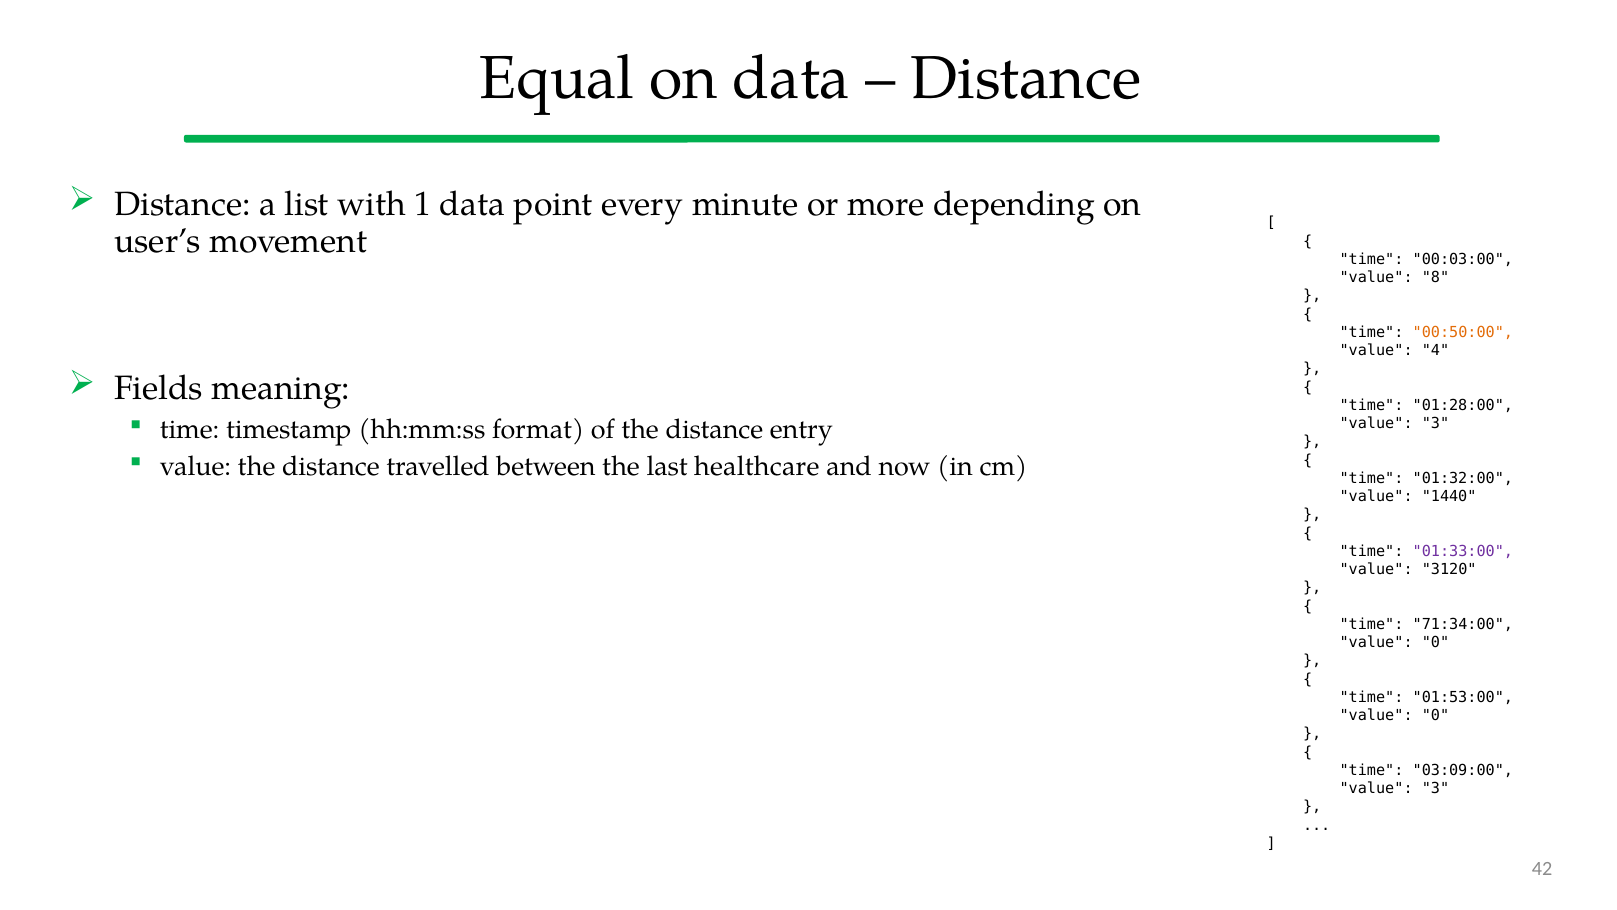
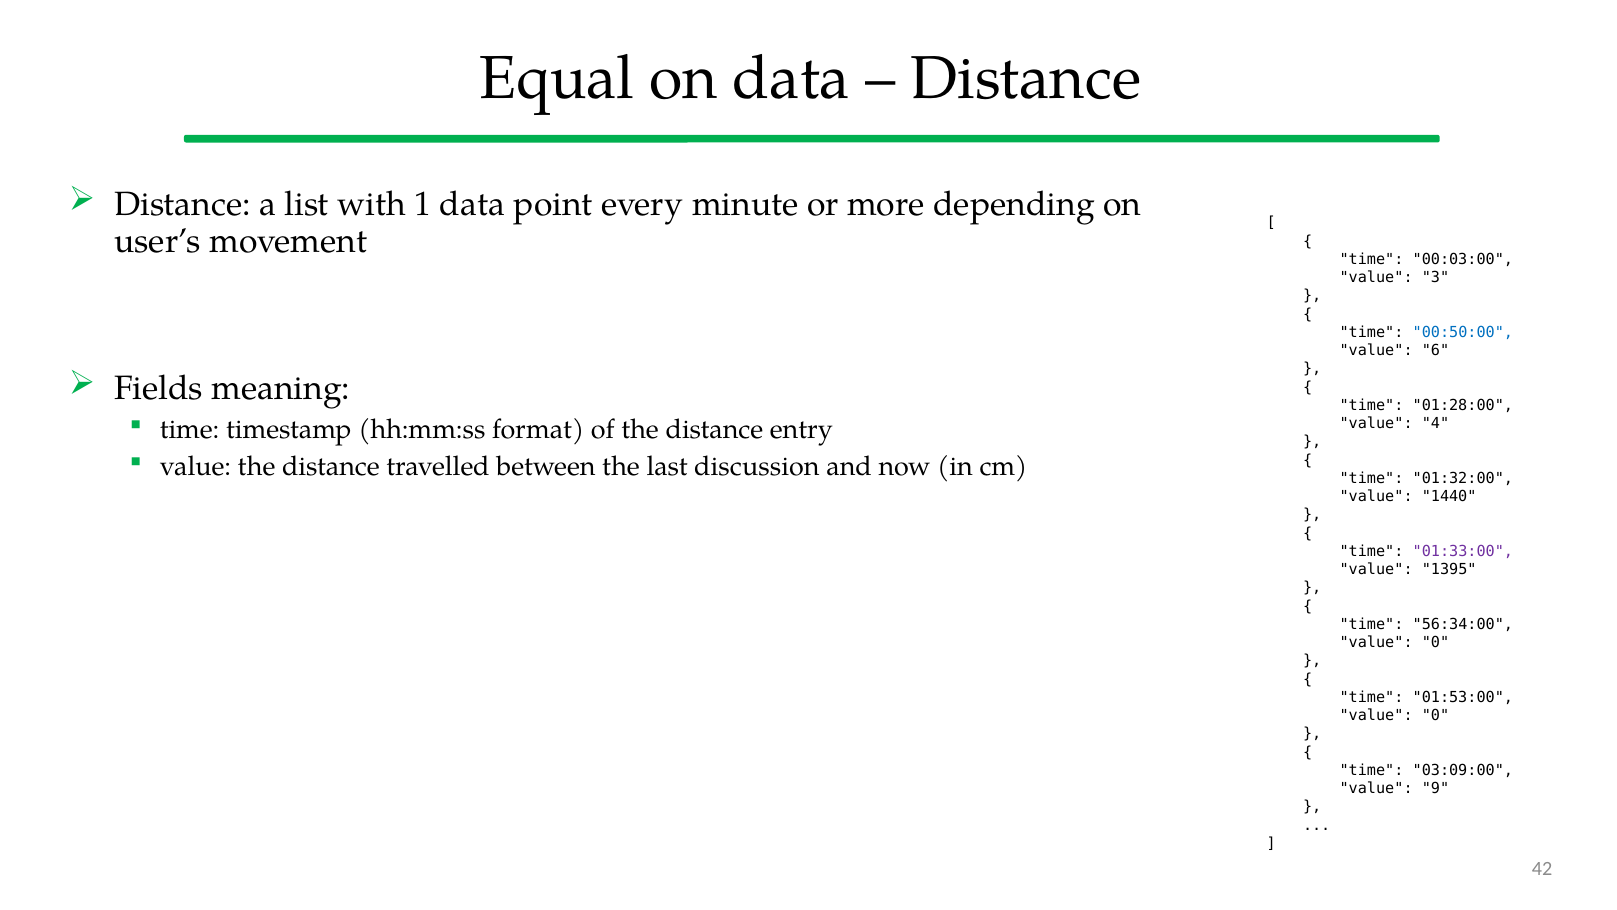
8: 8 -> 3 (1435, 278)
00:50:00 colour: orange -> blue (1463, 332)
4: 4 -> 6 (1435, 351)
3: 3 -> 4 (1435, 423)
healthcare: healthcare -> discussion (757, 467)
3120: 3120 -> 1395 (1449, 569)
71:34:00: 71:34:00 -> 56:34:00 (1463, 624)
3: 3 -> 9 (1435, 788)
